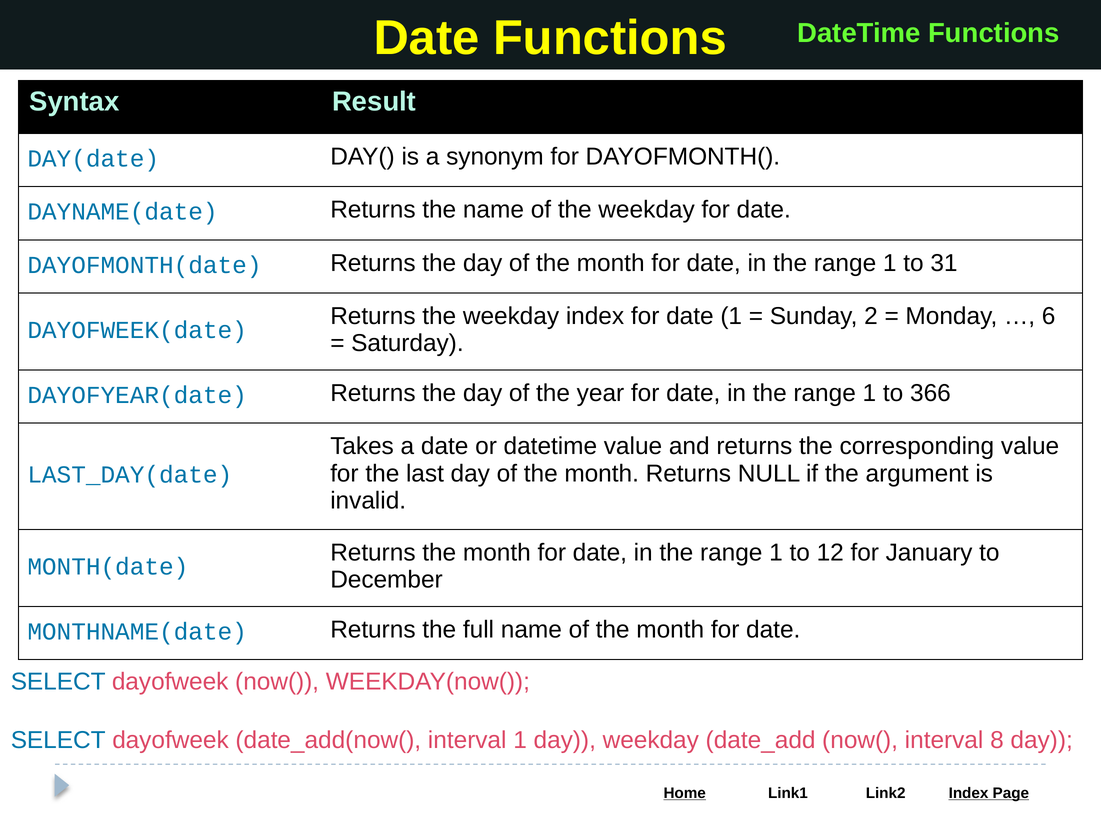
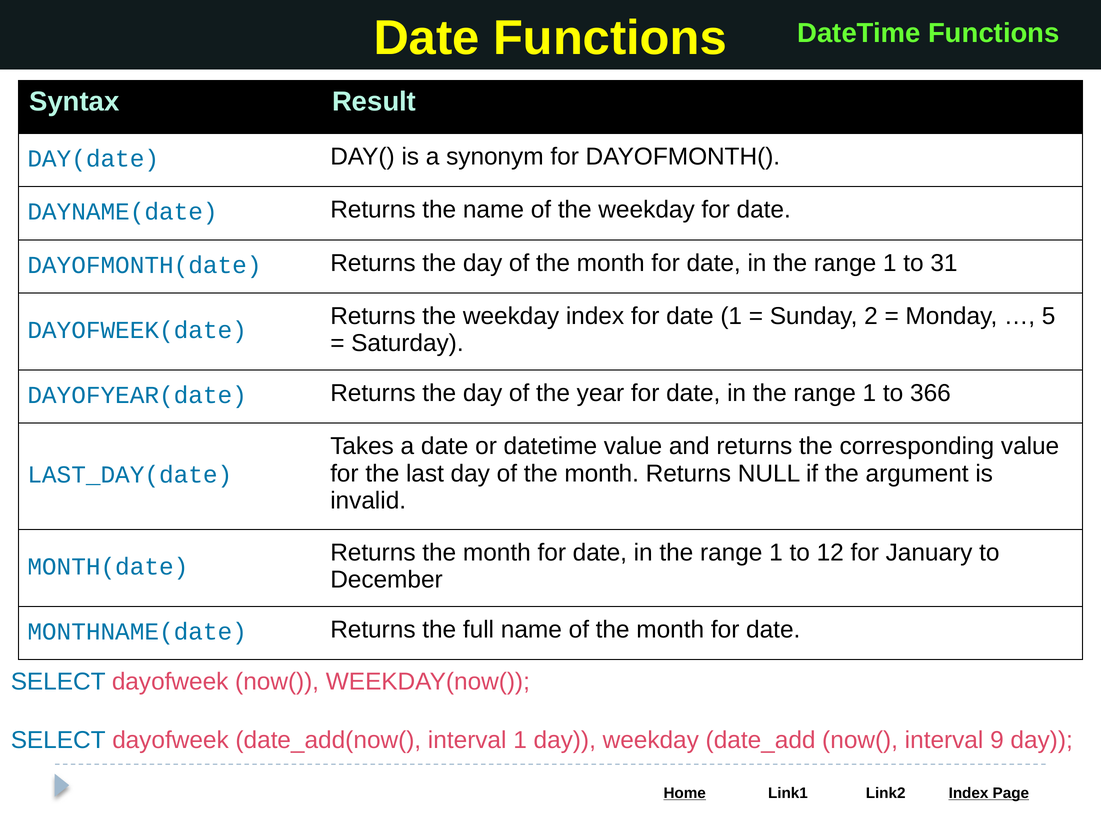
6: 6 -> 5 (1049, 316)
8: 8 -> 9 (997, 741)
